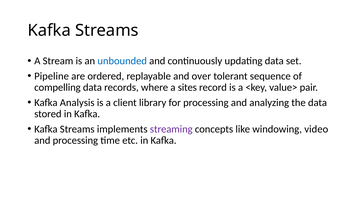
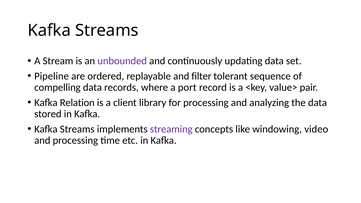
unbounded colour: blue -> purple (122, 61)
over: over -> filter (201, 76)
sites: sites -> port (187, 88)
Analysis: Analysis -> Relation (77, 103)
